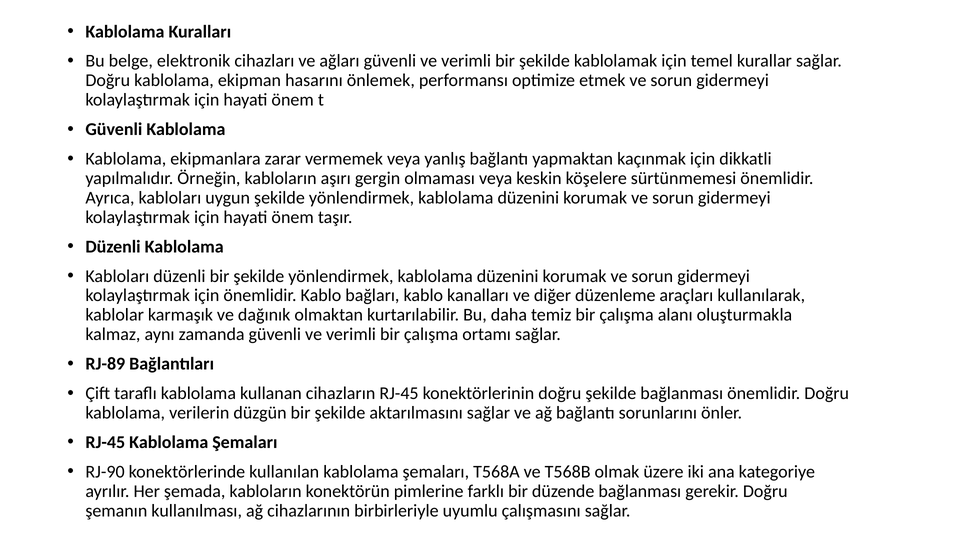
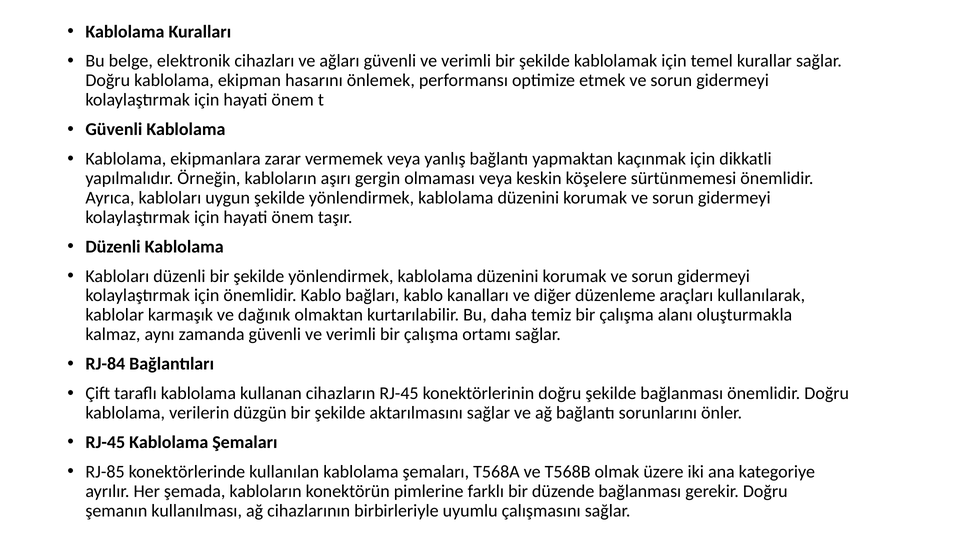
RJ-89: RJ-89 -> RJ-84 (105, 364)
RJ-90: RJ-90 -> RJ-85 (105, 472)
